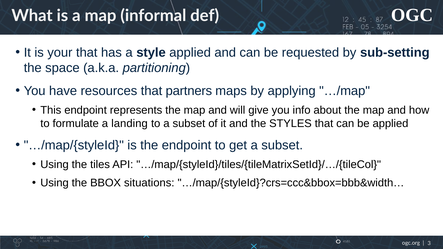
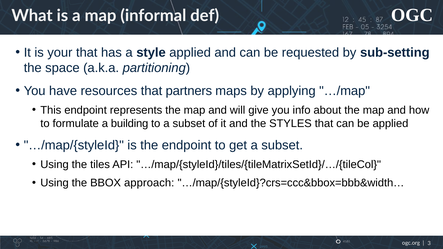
landing: landing -> building (130, 124)
situations: situations -> approach (149, 183)
